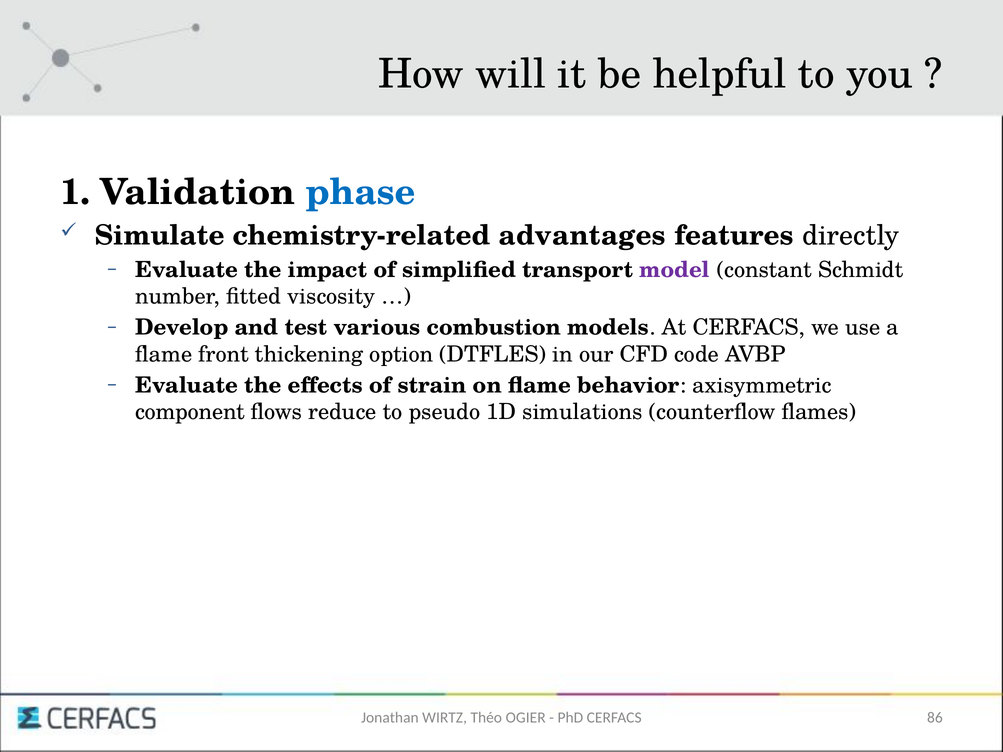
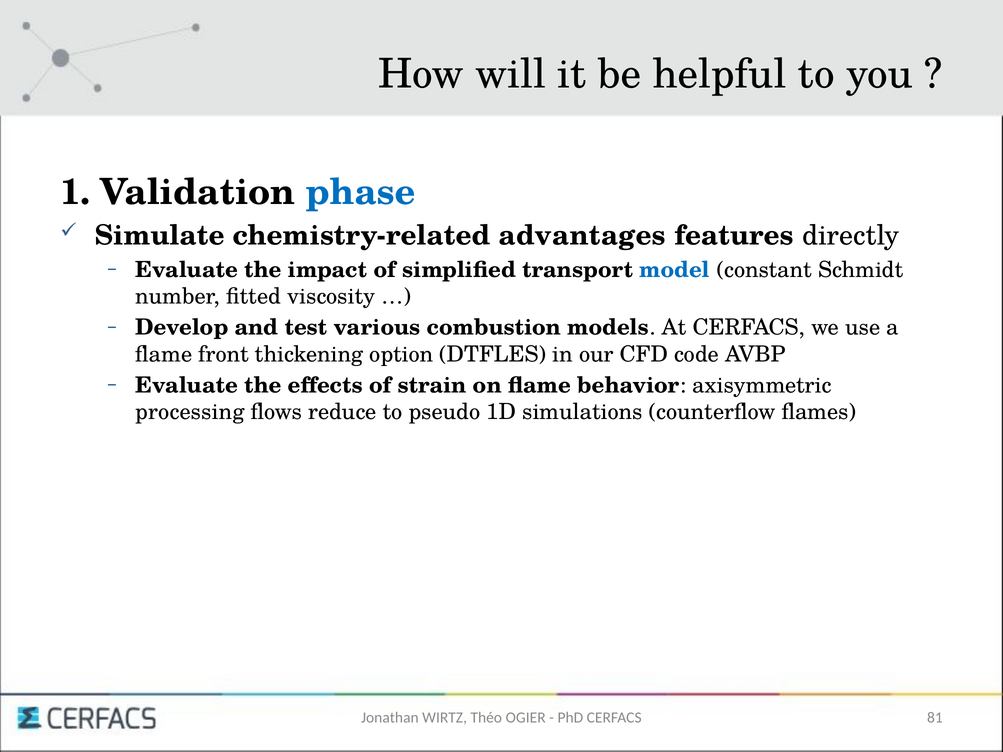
model colour: purple -> blue (675, 270)
component: component -> processing (190, 412)
86: 86 -> 81 (935, 718)
